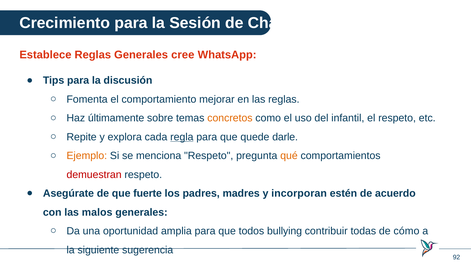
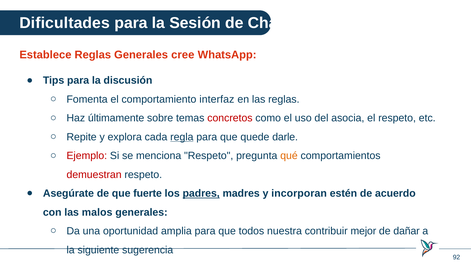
Crecimiento: Crecimiento -> Dificultades (65, 23)
mejorar: mejorar -> interfaz (217, 99)
concretos colour: orange -> red (230, 118)
infantil: infantil -> asocia (348, 118)
Ejemplo colour: orange -> red (87, 156)
padres underline: none -> present (201, 193)
bullying: bullying -> nuestra (285, 231)
todas: todas -> mejor (363, 231)
cómo: cómo -> dañar (407, 231)
